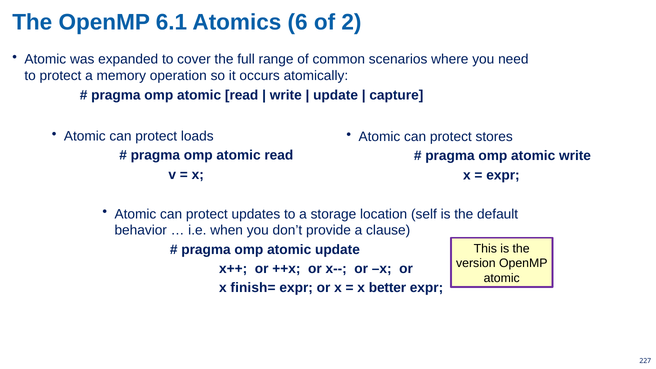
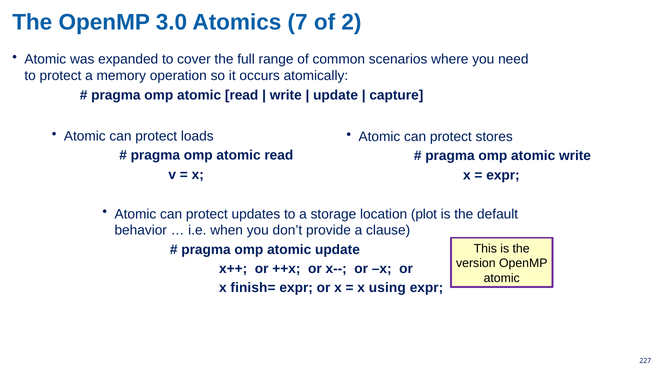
6.1: 6.1 -> 3.0 (171, 22)
6: 6 -> 7 (298, 22)
self: self -> plot (424, 214)
better: better -> using (387, 288)
